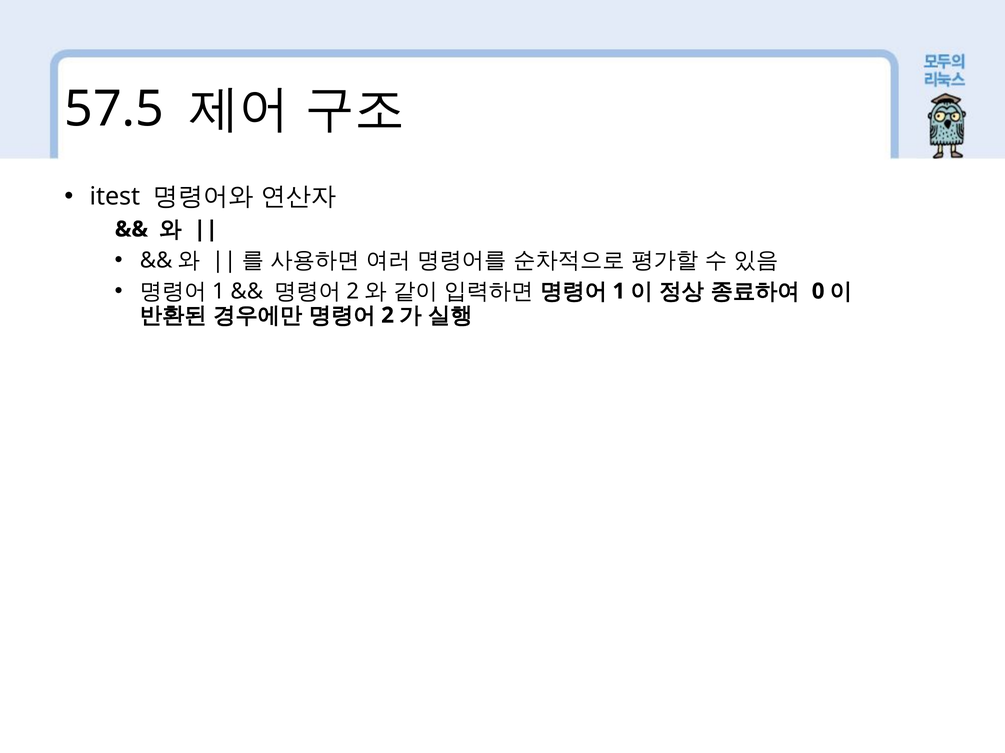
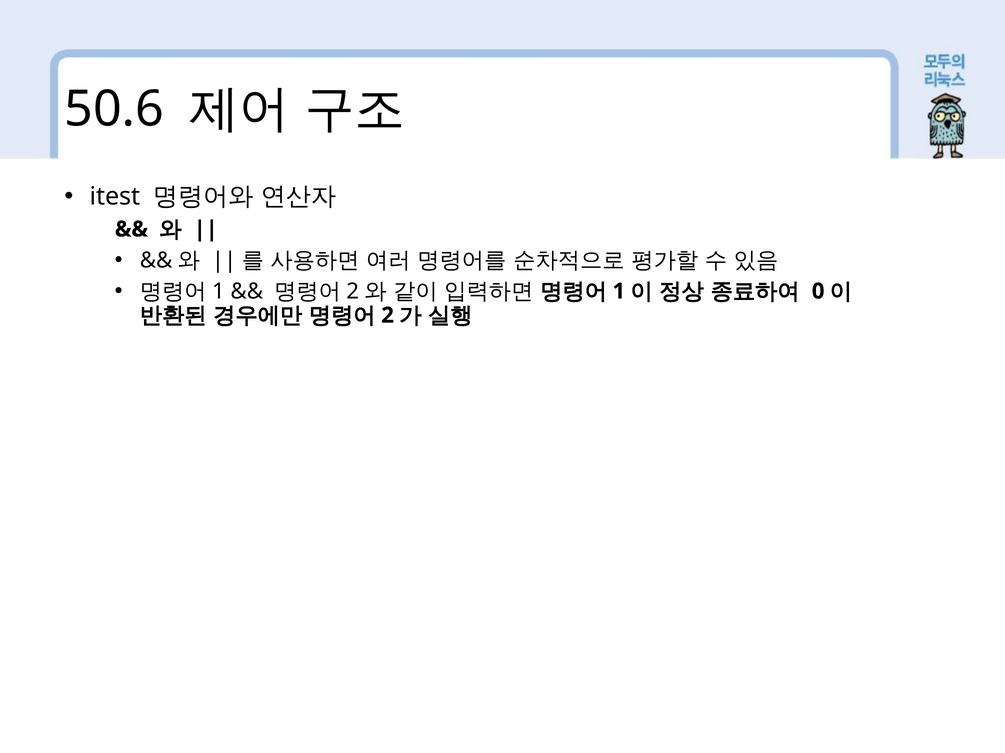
57.5: 57.5 -> 50.6 (114, 109)
